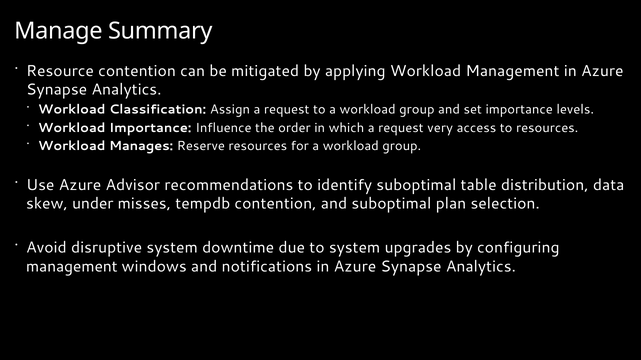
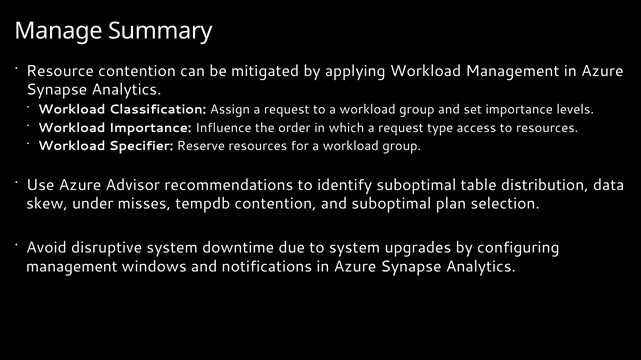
very: very -> type (440, 128)
Manages: Manages -> Specifier (141, 146)
